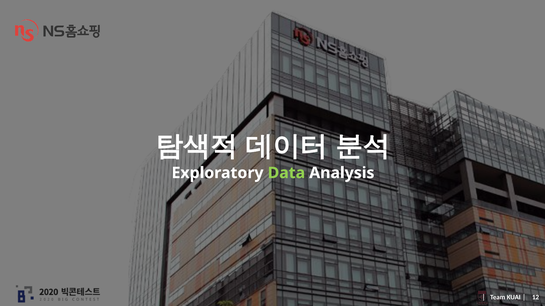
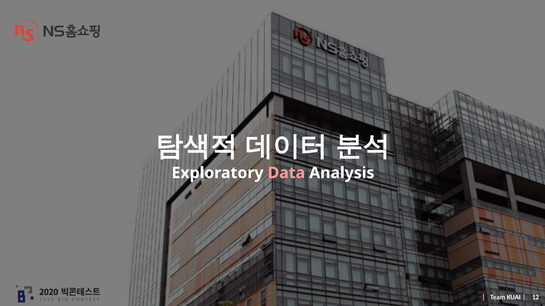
Data colour: light green -> pink (286, 173)
